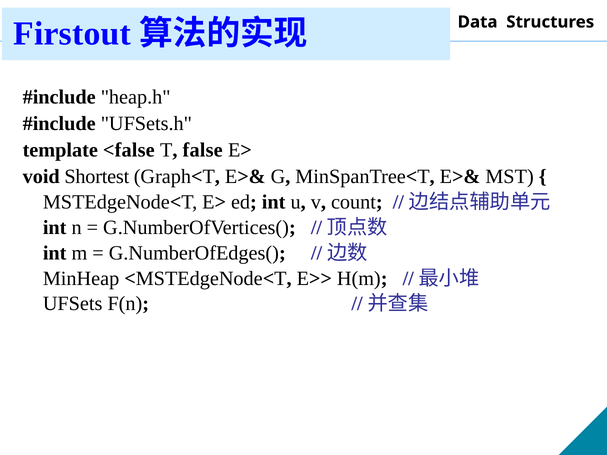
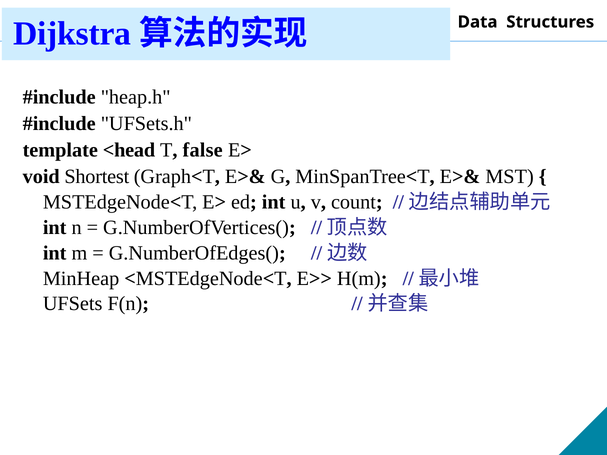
Firstout: Firstout -> Dijkstra (72, 34)
<false: <false -> <head (129, 150)
